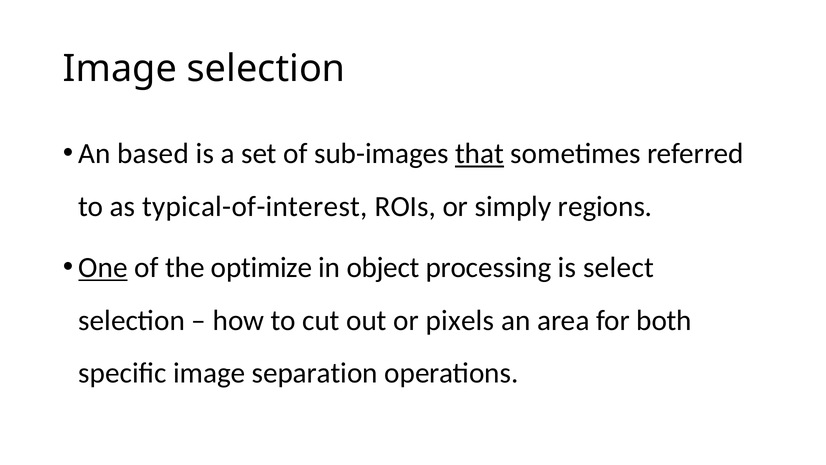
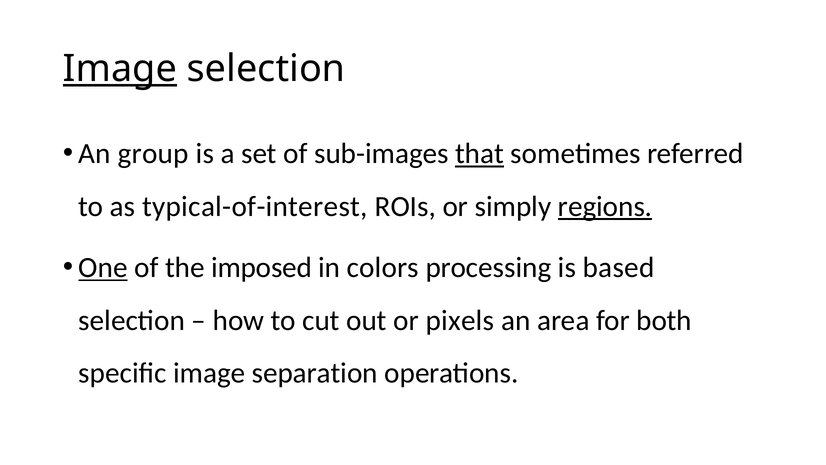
Image underline: none -> present (120, 69)
based: based -> group (153, 154)
regions underline: none -> present (605, 206)
optimize: optimize -> imposed (262, 268)
object: object -> colors (383, 268)
select: select -> based (619, 268)
